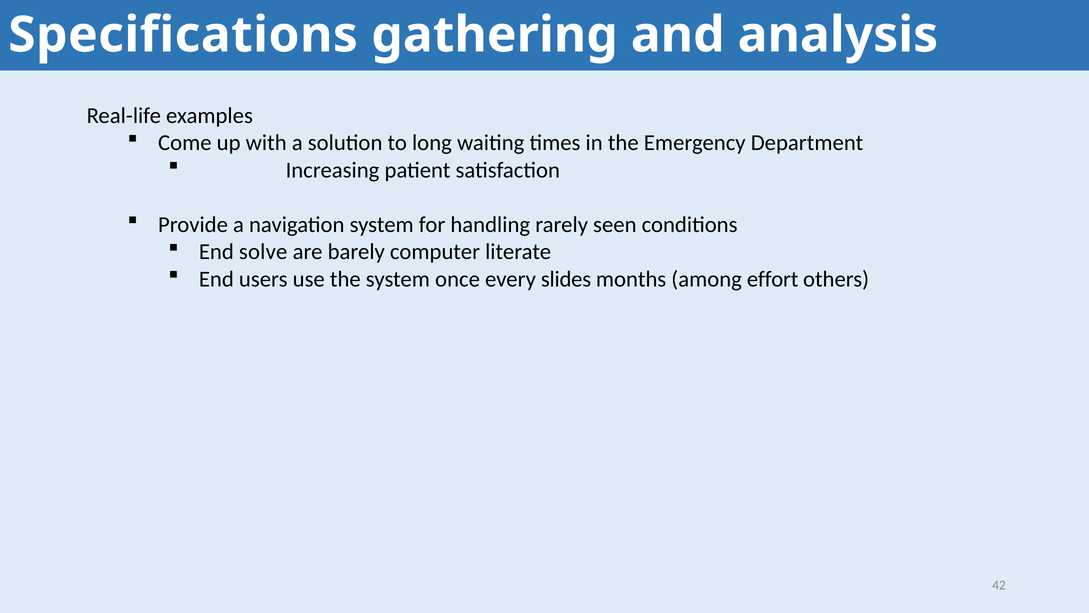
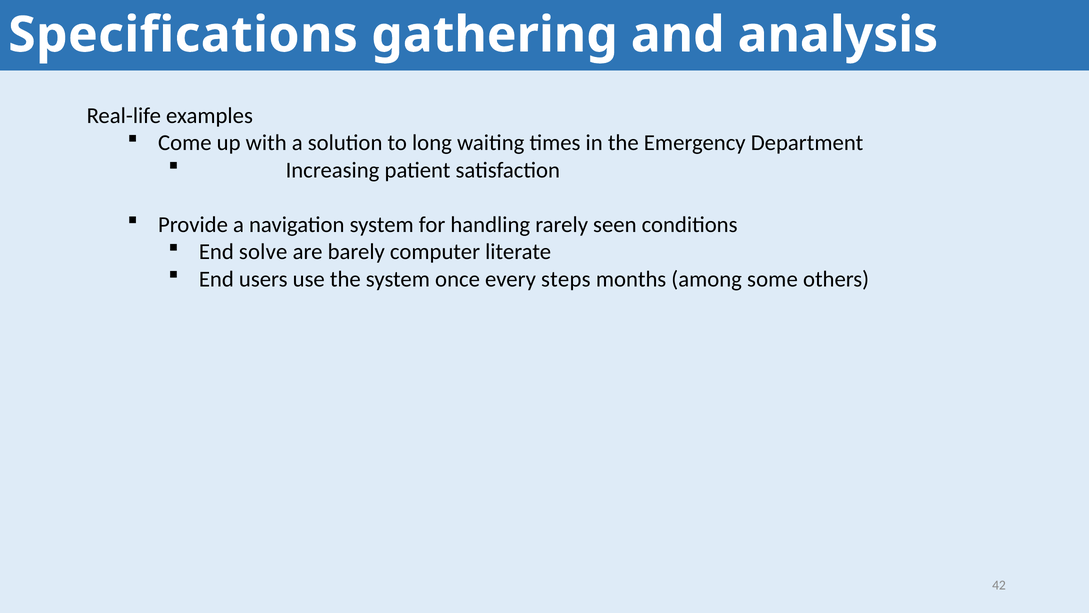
slides: slides -> steps (566, 279)
effort: effort -> some (772, 279)
